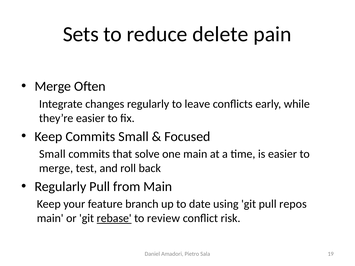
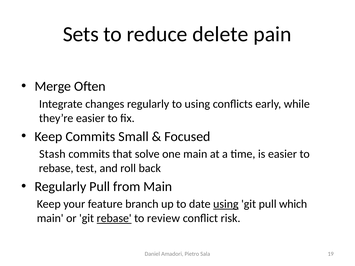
to leave: leave -> using (197, 104)
Small: Small -> Stash (52, 154)
merge: merge -> rebase (56, 168)
using underline: none -> present (226, 204)
repos: repos -> which (293, 204)
